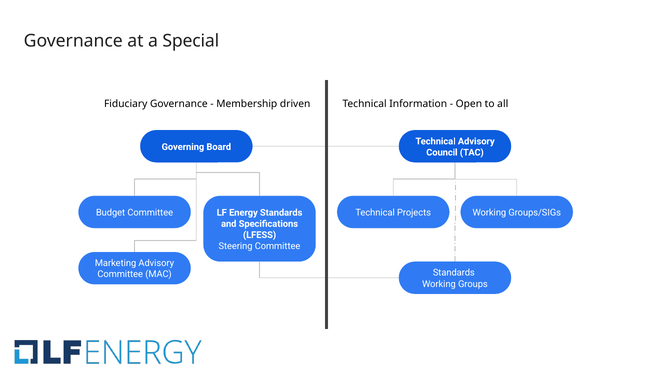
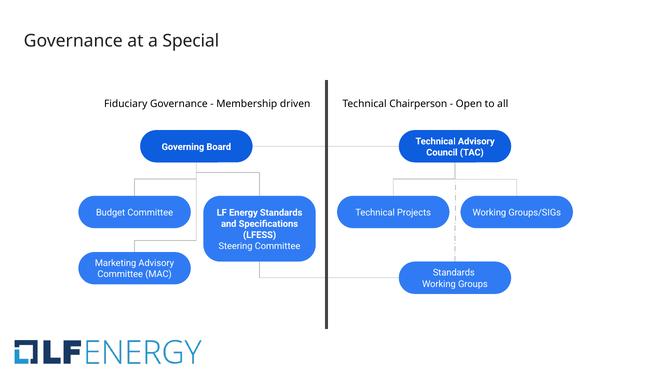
Information: Information -> Chairperson (418, 104)
